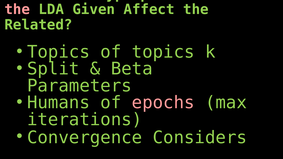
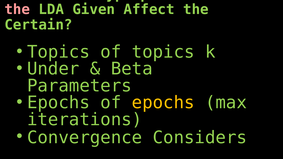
Related: Related -> Certain (38, 25)
Split: Split -> Under (53, 69)
Humans: Humans -> Epochs (58, 103)
epochs colour: pink -> yellow (163, 103)
